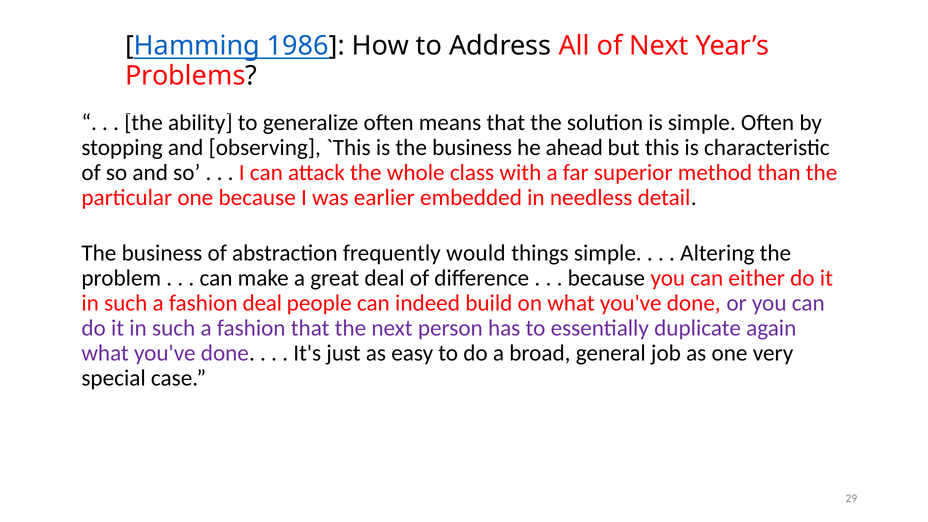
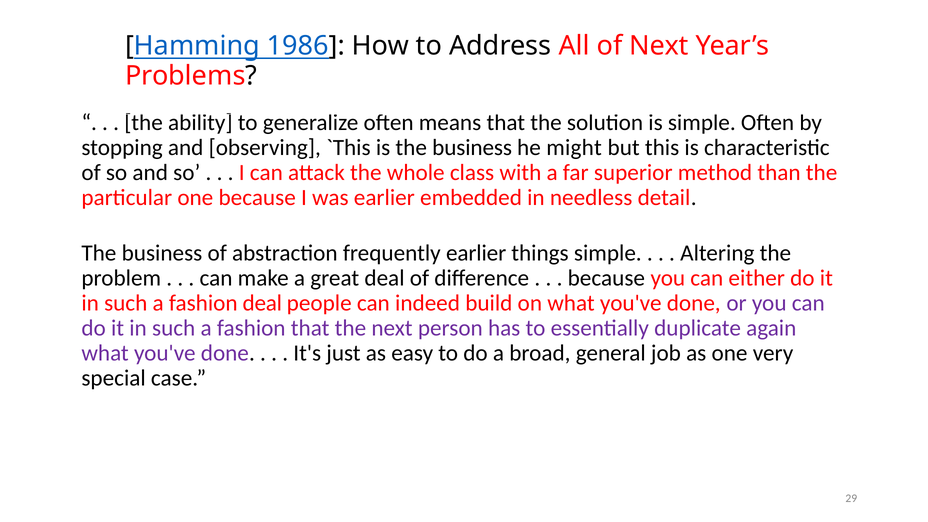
ahead: ahead -> might (574, 147)
frequently would: would -> earlier (476, 253)
